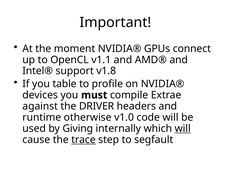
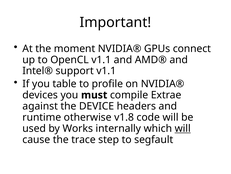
support v1.8: v1.8 -> v1.1 (106, 71)
DRIVER: DRIVER -> DEVICE (97, 106)
v1.0: v1.0 -> v1.8 (124, 117)
Giving: Giving -> Works (78, 128)
trace underline: present -> none (84, 139)
